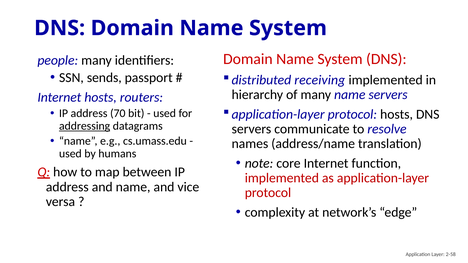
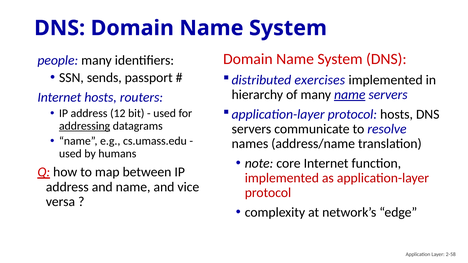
receiving: receiving -> exercises (320, 80)
name underline: none -> present (350, 95)
70: 70 -> 12 (118, 113)
